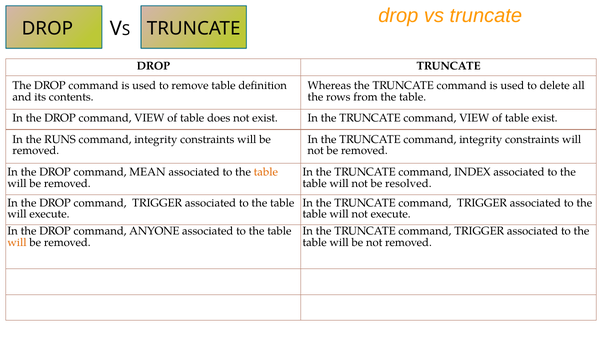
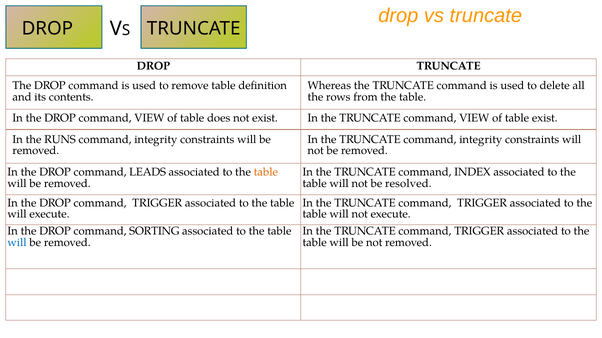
MEAN: MEAN -> LEADS (148, 172)
ANYONE: ANYONE -> SORTING (154, 231)
will colour: orange -> blue (17, 243)
